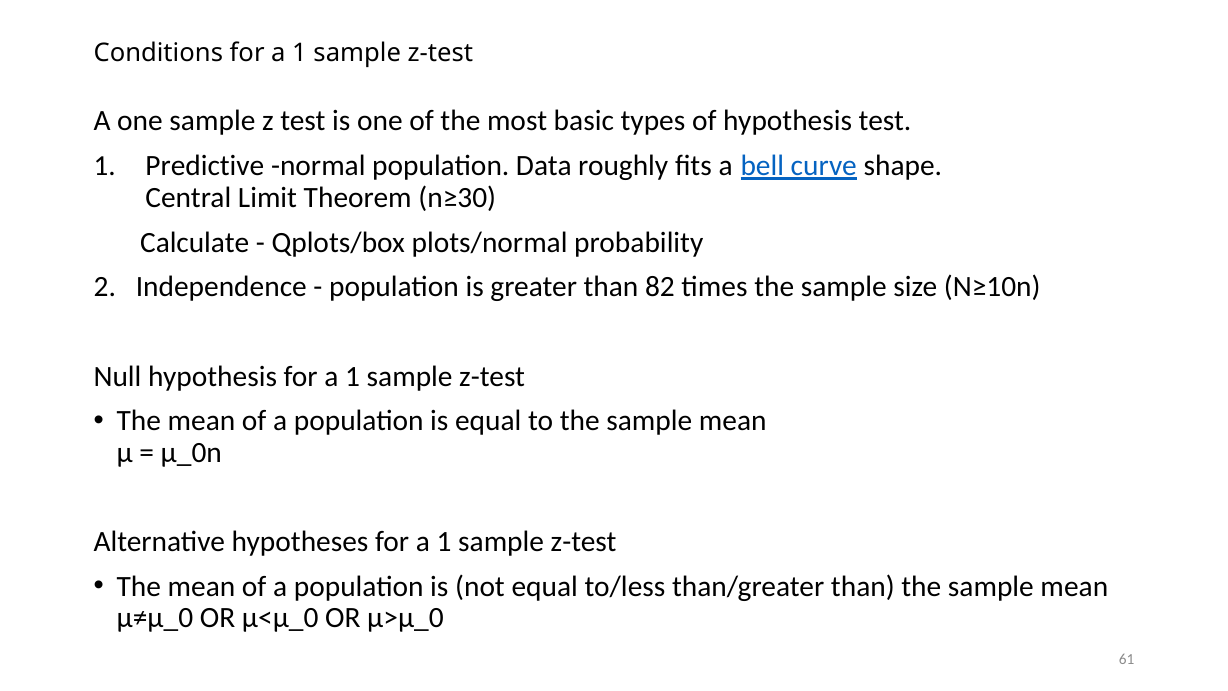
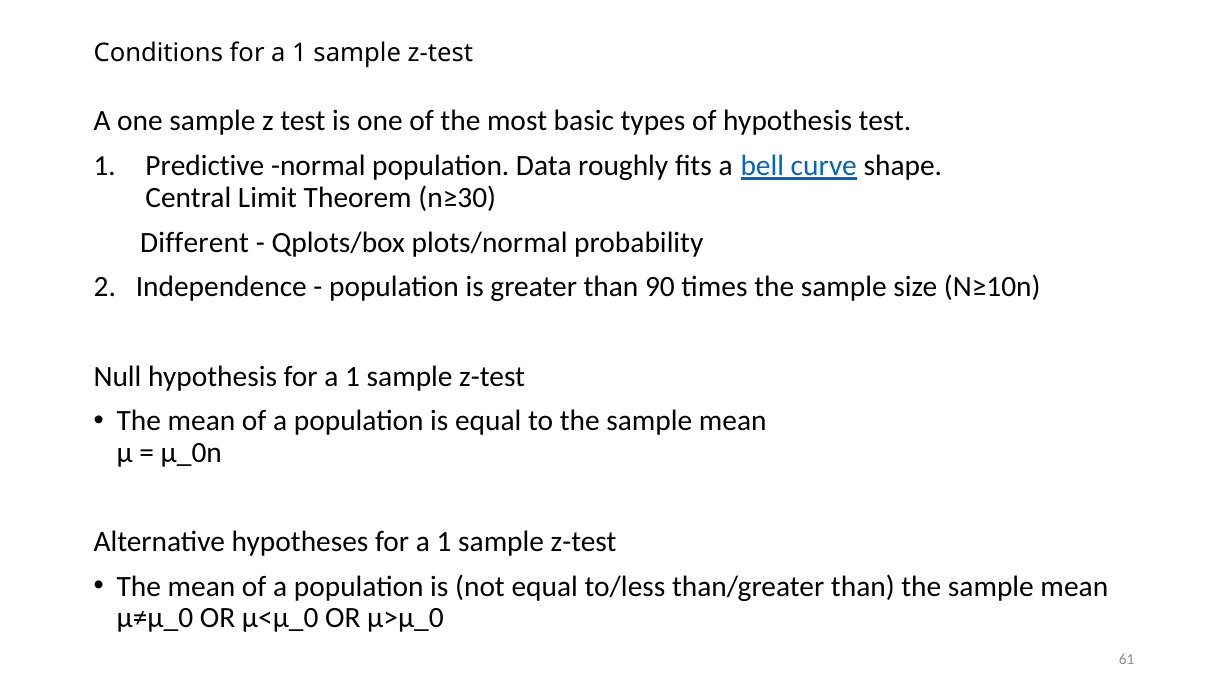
Calculate: Calculate -> Different (195, 243)
82: 82 -> 90 (660, 287)
